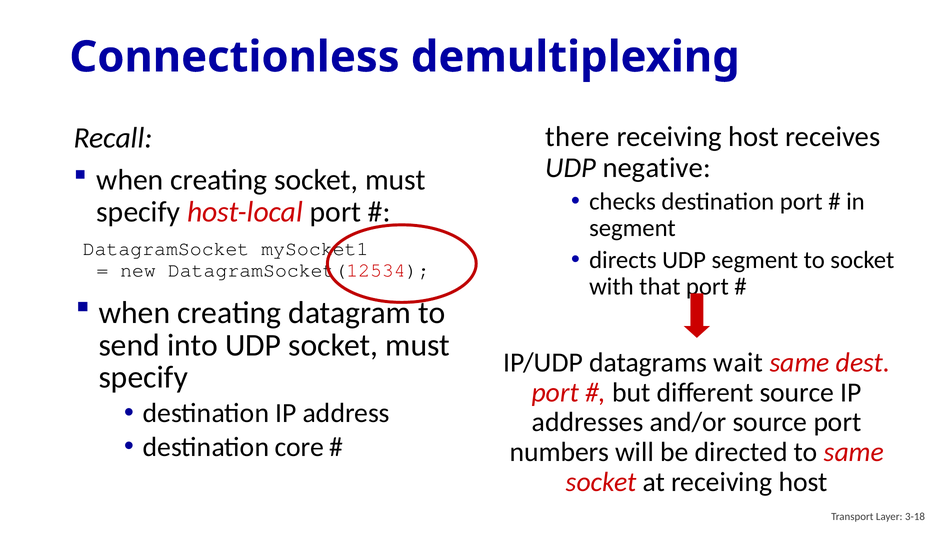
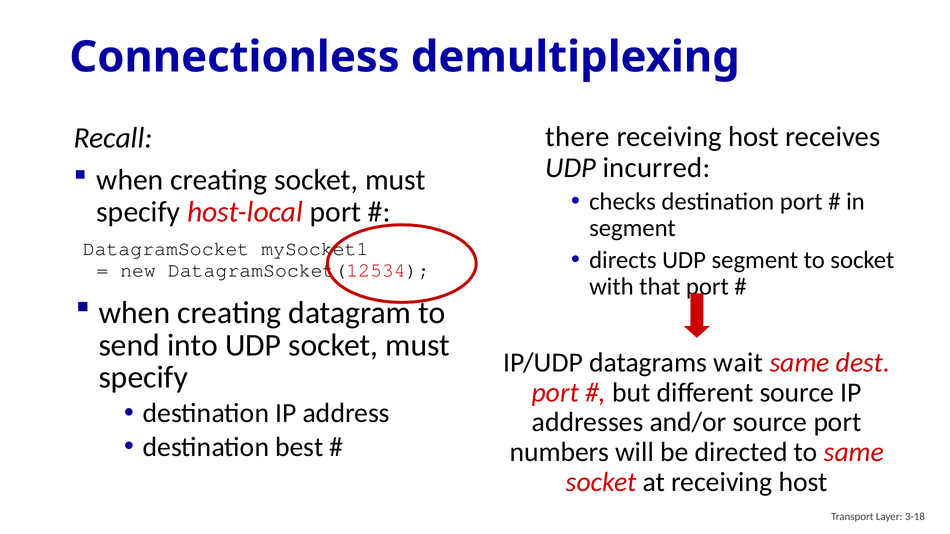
negative: negative -> incurred (656, 168)
core: core -> best (299, 447)
